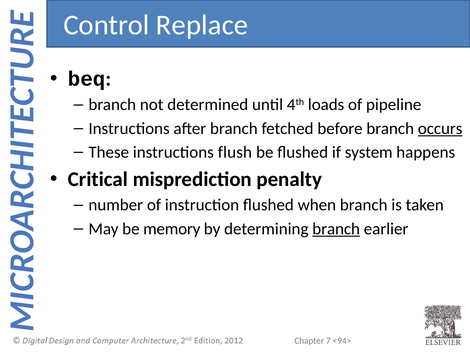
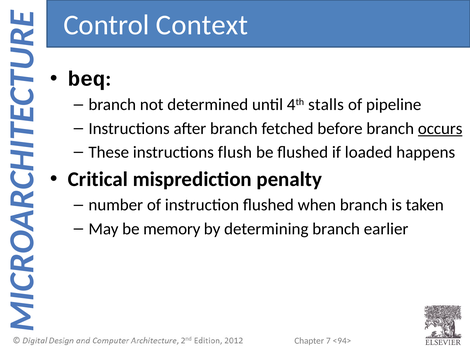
Replace: Replace -> Context (202, 25)
loads: loads -> stalls (326, 105)
system: system -> loaded (369, 152)
branch underline: present -> none (336, 229)
